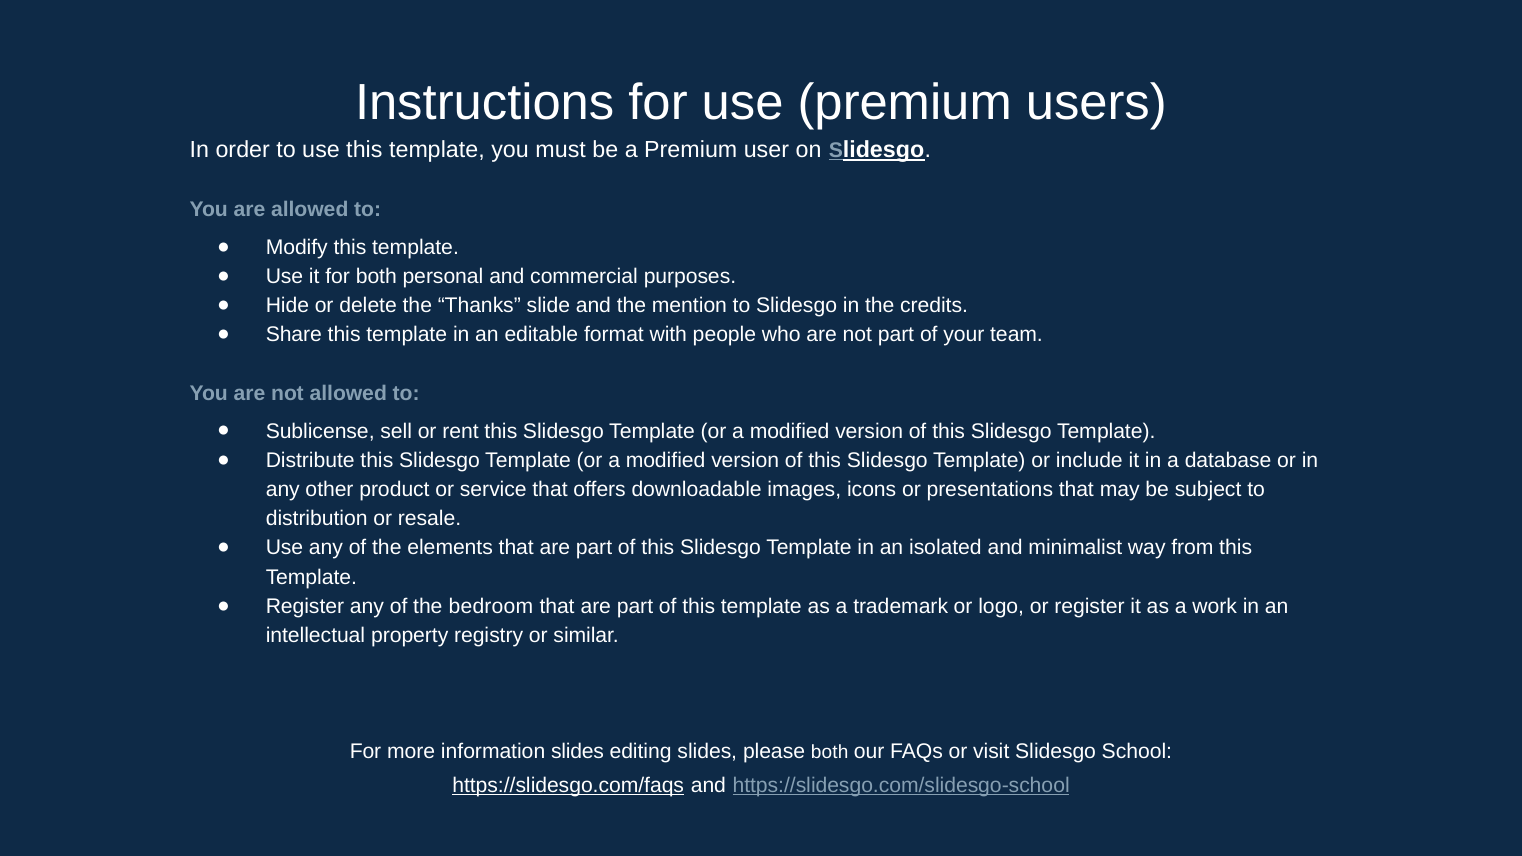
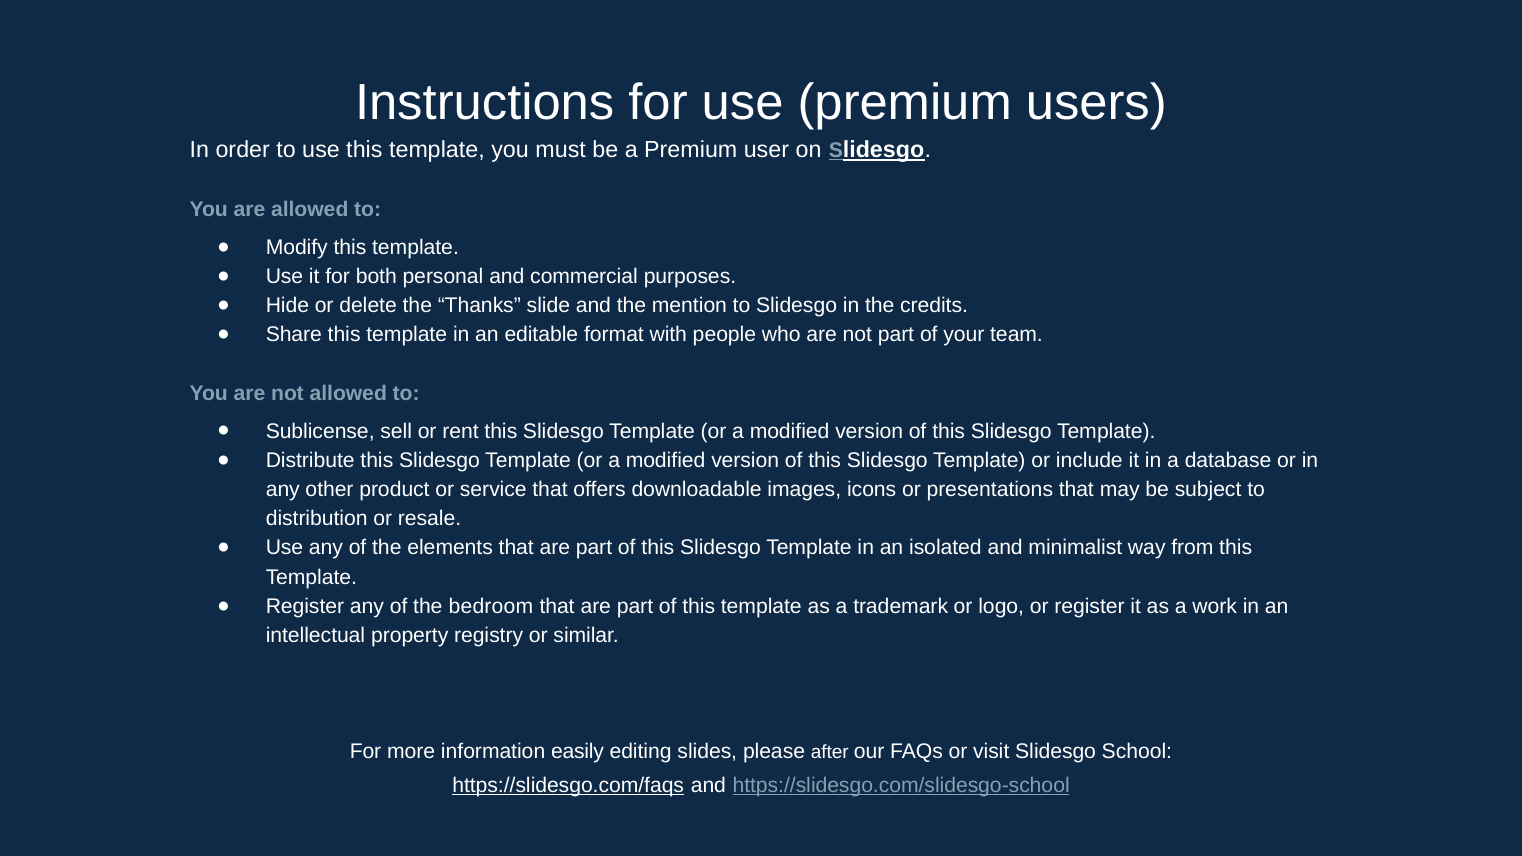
information slides: slides -> easily (578, 751)
please both: both -> after (830, 752)
